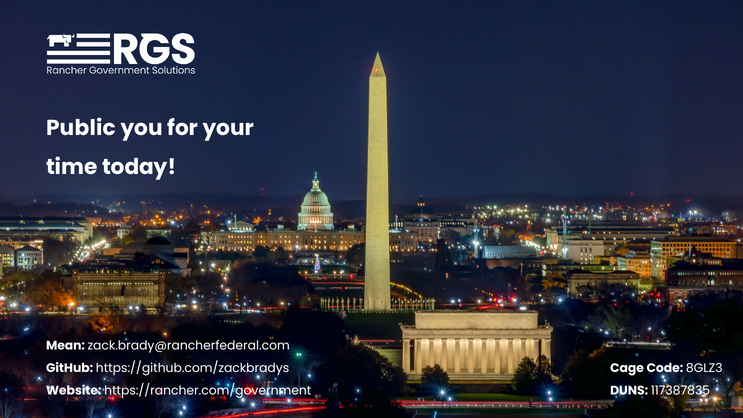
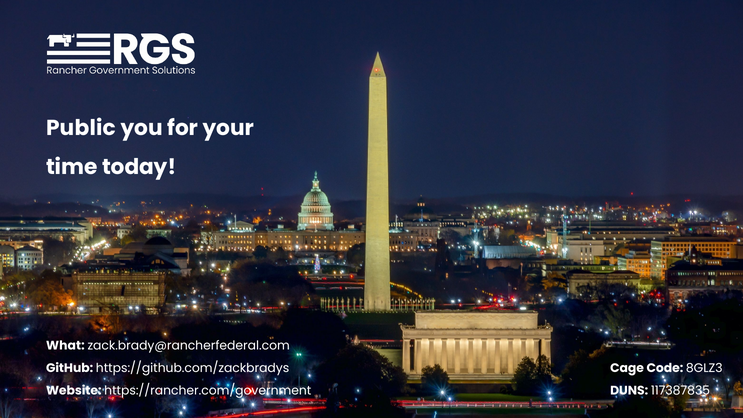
Mean: Mean -> What (65, 346)
